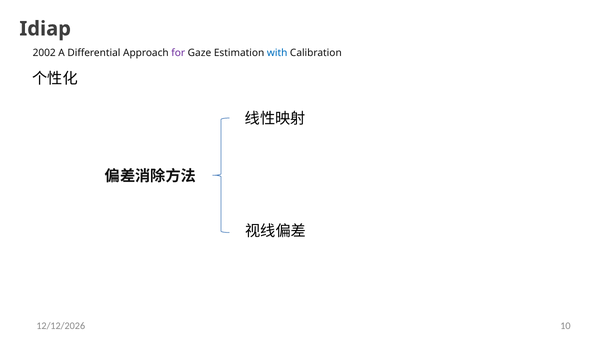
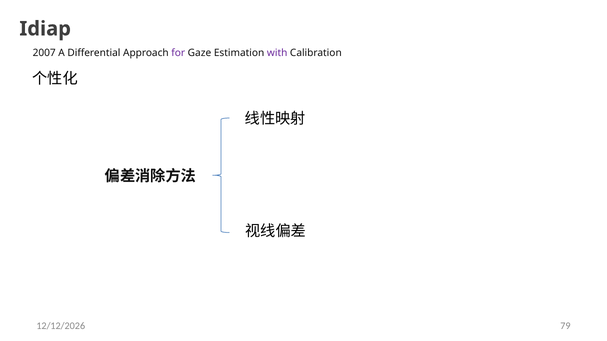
2002: 2002 -> 2007 (44, 53)
with colour: blue -> purple (277, 53)
10: 10 -> 79 (565, 326)
